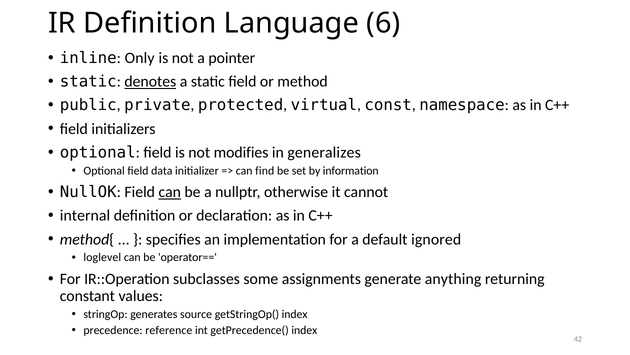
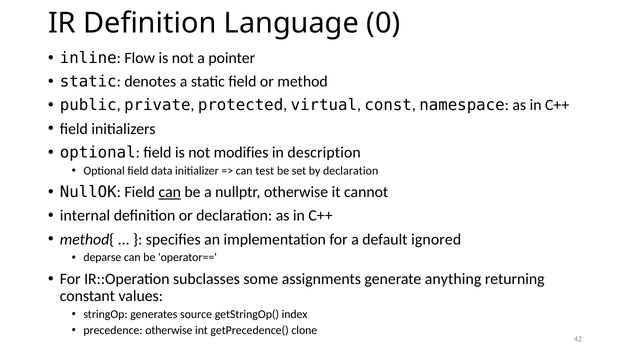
6: 6 -> 0 (383, 23)
Only: Only -> Flow (140, 58)
denotes underline: present -> none (150, 81)
generalizes: generalizes -> description (324, 152)
find: find -> test (265, 170)
by information: information -> declaration (351, 170)
loglevel: loglevel -> deparse (102, 257)
precedence reference: reference -> otherwise (169, 330)
getPrecedence( index: index -> clone (304, 330)
